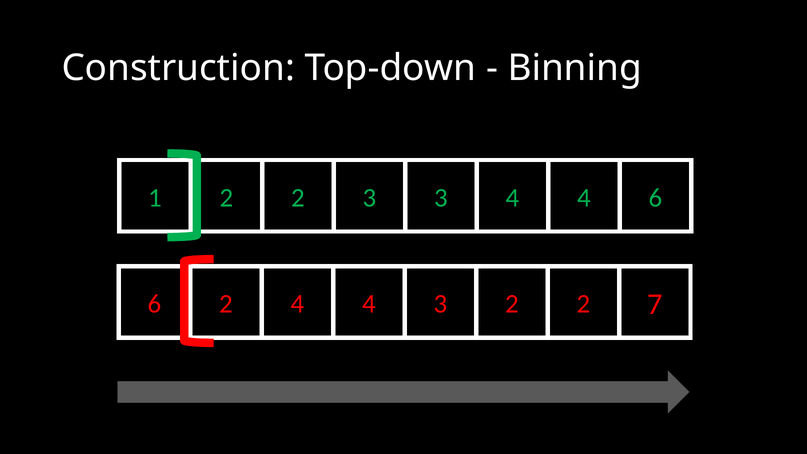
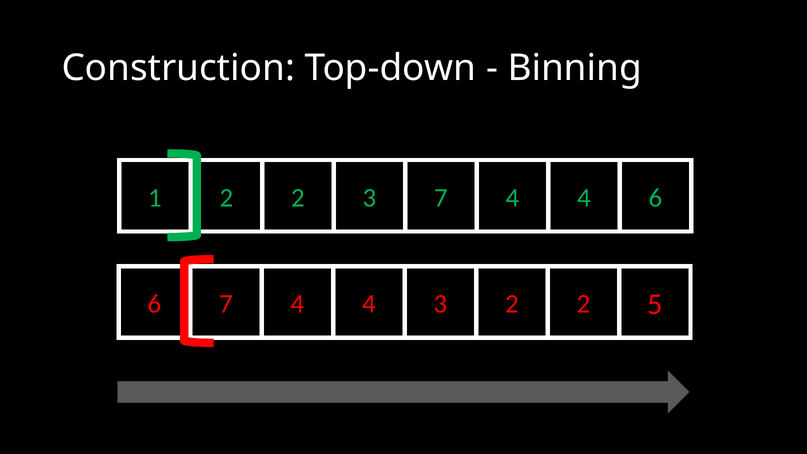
3 3: 3 -> 7 (441, 198)
6 2: 2 -> 7 (226, 304)
7: 7 -> 5 (655, 304)
